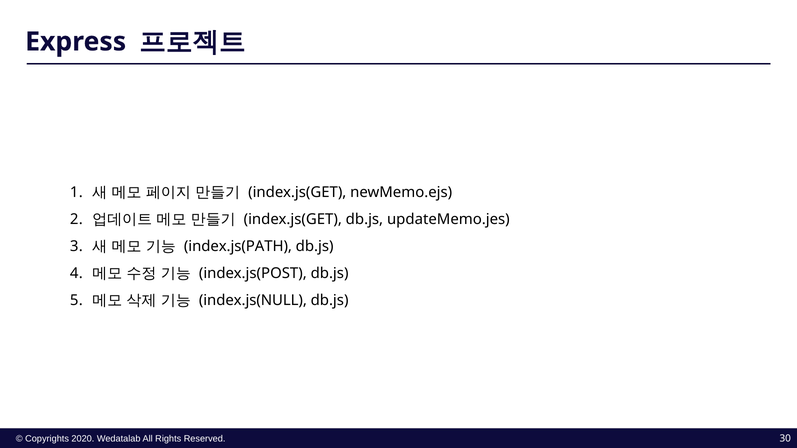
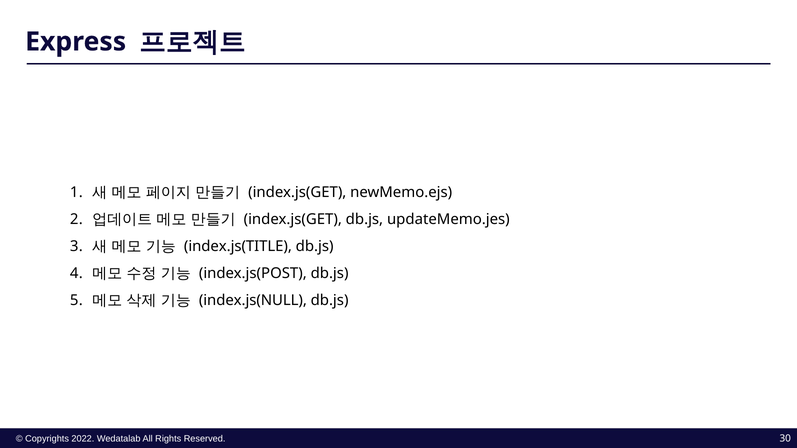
index.js(PATH: index.js(PATH -> index.js(TITLE (238, 246)
2020: 2020 -> 2022 (83, 439)
